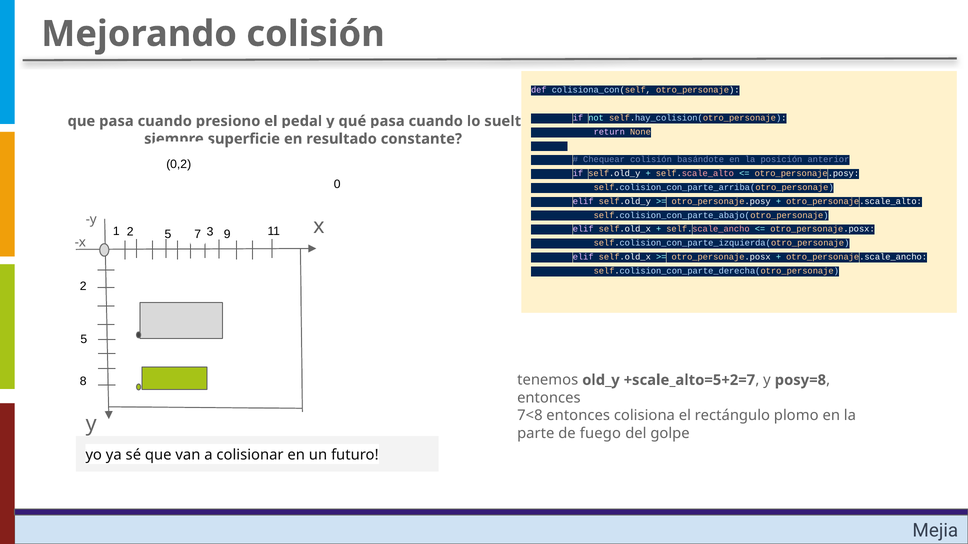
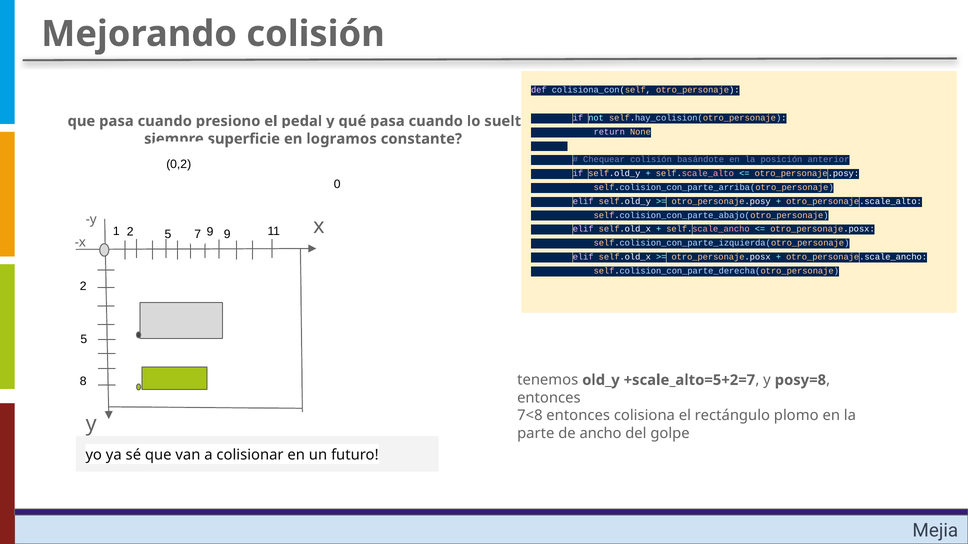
resultado: resultado -> logramos (341, 139)
1 3: 3 -> 9 (210, 232)
fuego: fuego -> ancho (601, 434)
